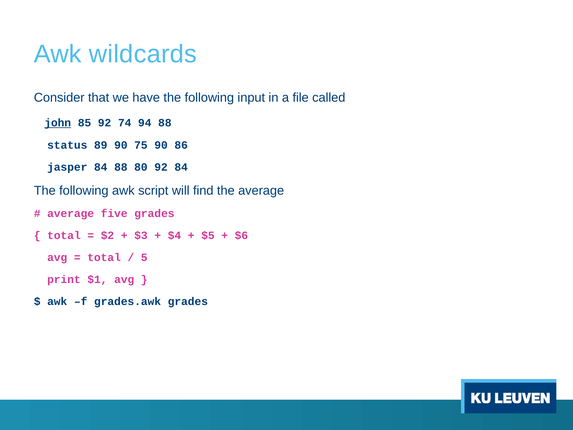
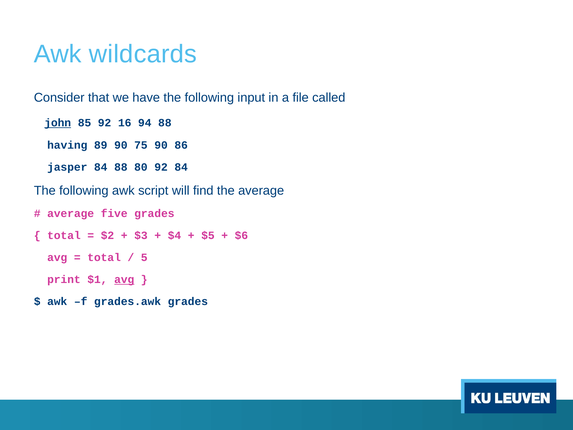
74: 74 -> 16 (125, 123)
status: status -> having (67, 145)
avg underline: none -> present (124, 279)
